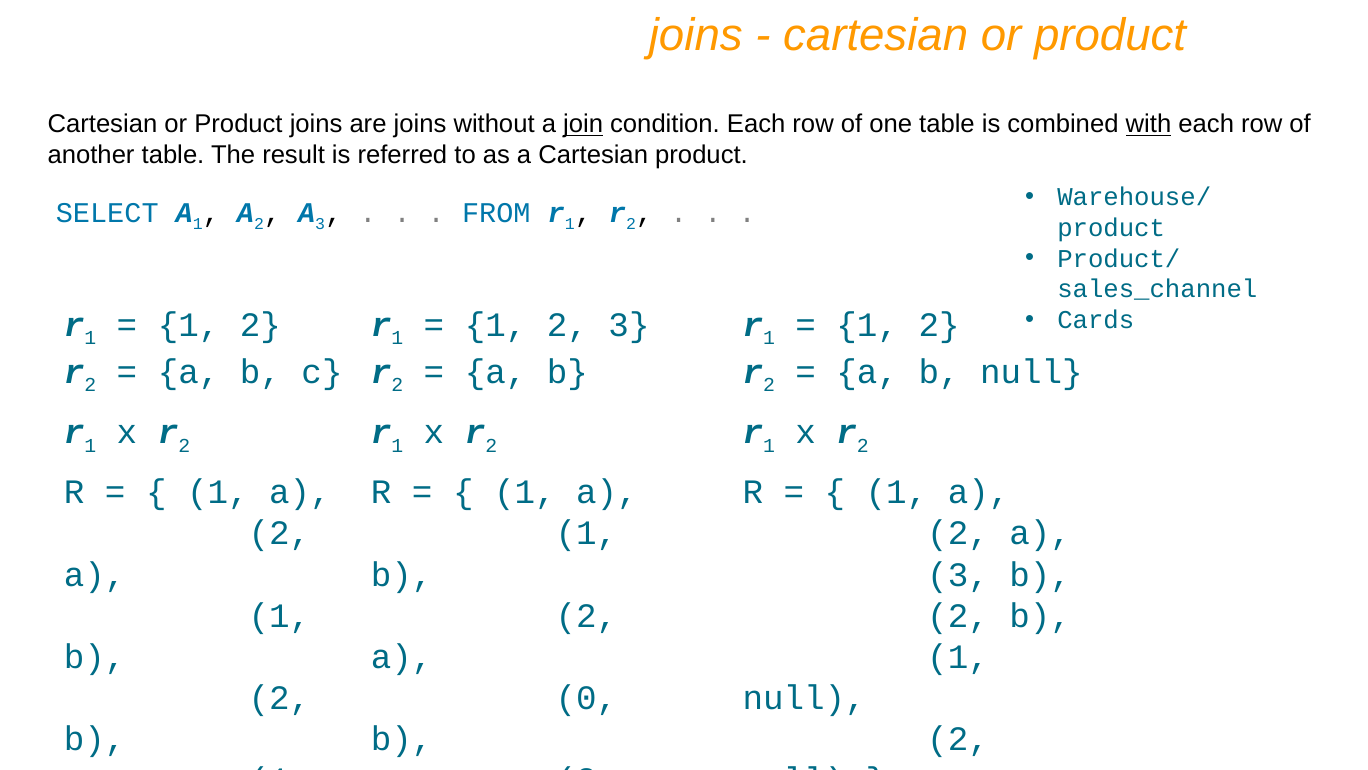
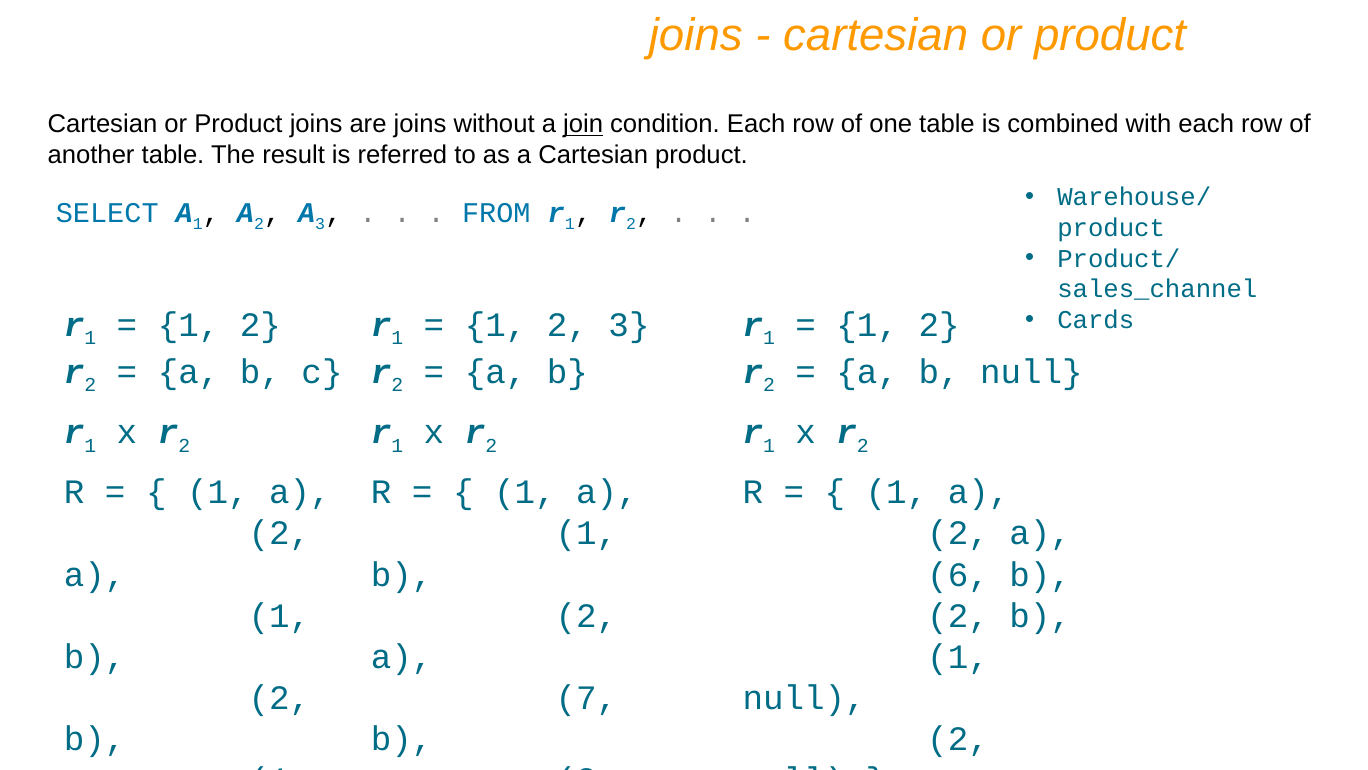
with underline: present -> none (1149, 124)
3: 3 -> 6 (958, 574)
0: 0 -> 7 (586, 697)
